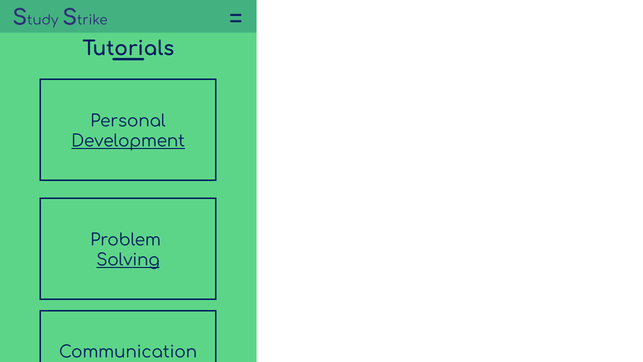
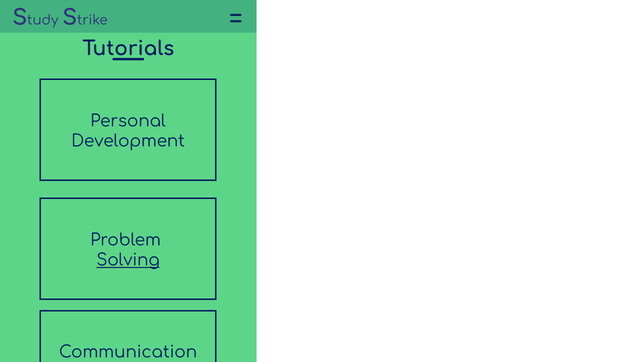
Development underline: present -> none (128, 141)
